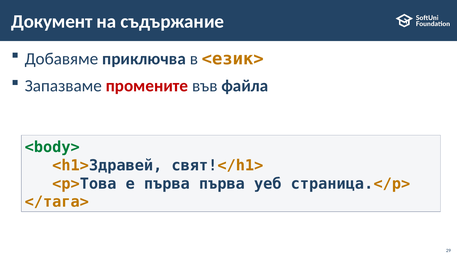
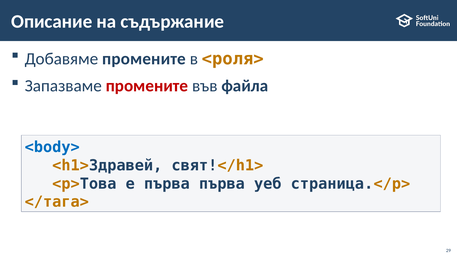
Документ: Документ -> Описание (52, 22)
Добавяме приключва: приключва -> промените (144, 59)
<език>: <език> -> <роля> (233, 59)
<body> colour: green -> blue (52, 147)
